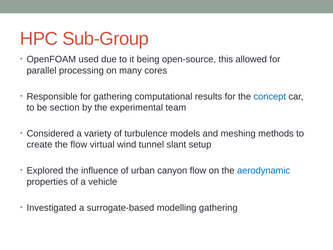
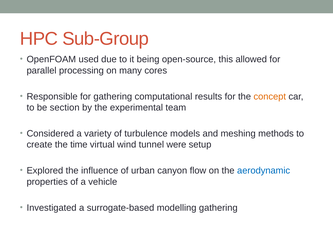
concept colour: blue -> orange (270, 96)
the flow: flow -> time (79, 145)
slant: slant -> were (176, 145)
